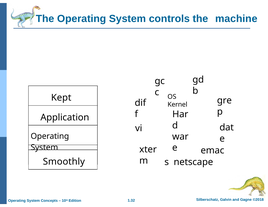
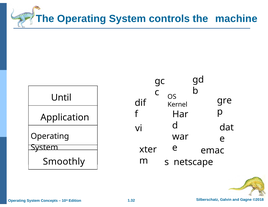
Kept: Kept -> Until (61, 98)
